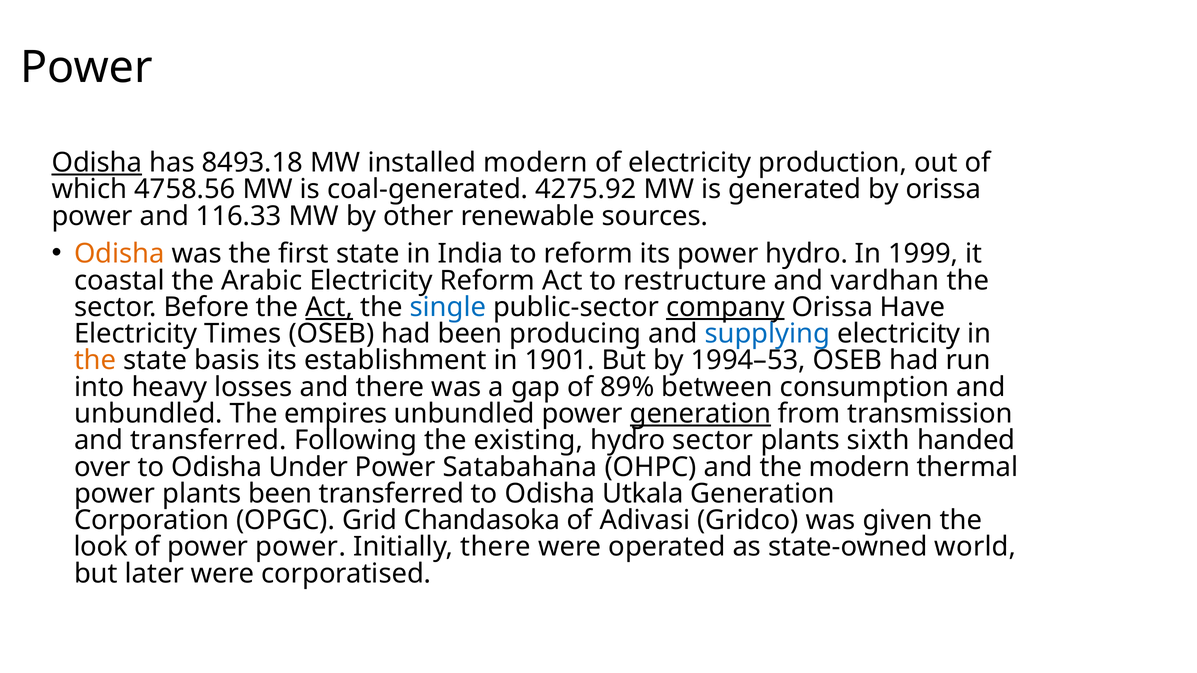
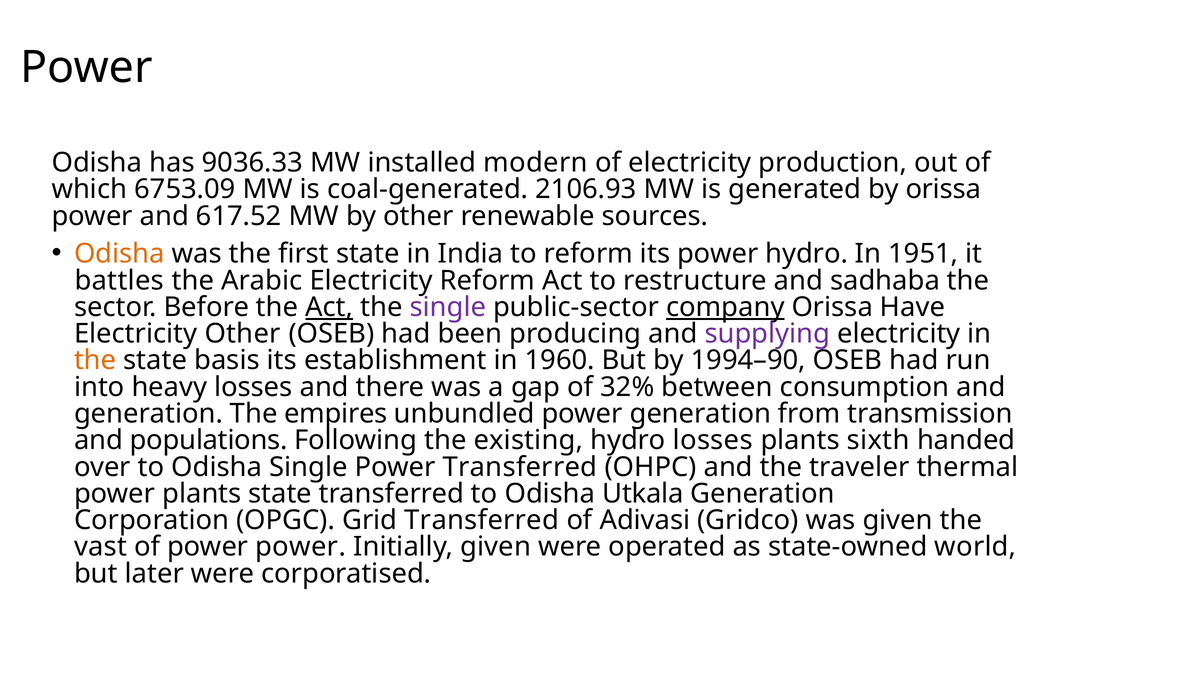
Odisha underline: present -> none (97, 163)
8493.18: 8493.18 -> 9036.33 (252, 163)
4758.56: 4758.56 -> 6753.09 (185, 189)
4275.92: 4275.92 -> 2106.93 (586, 189)
116.33: 116.33 -> 617.52 (239, 216)
1999: 1999 -> 1951 (923, 254)
coastal: coastal -> battles (119, 281)
vardhan: vardhan -> sadhaba (885, 281)
single colour: blue -> purple (448, 307)
Electricity Times: Times -> Other (243, 334)
supplying colour: blue -> purple (767, 334)
1901: 1901 -> 1960 (560, 361)
1994–53: 1994–53 -> 1994–90 (748, 361)
89%: 89% -> 32% (627, 387)
unbundled: unbundled -> generation (148, 414)
generation underline: present -> none (700, 414)
and transferred: transferred -> populations (209, 441)
hydro sector: sector -> losses (713, 441)
Odisha Under: Under -> Single (308, 467)
Power Satabahana: Satabahana -> Transferred (520, 467)
the modern: modern -> traveler (859, 467)
plants been: been -> state (280, 494)
Grid Chandasoka: Chandasoka -> Transferred (482, 520)
look: look -> vast (101, 547)
Initially there: there -> given (496, 547)
